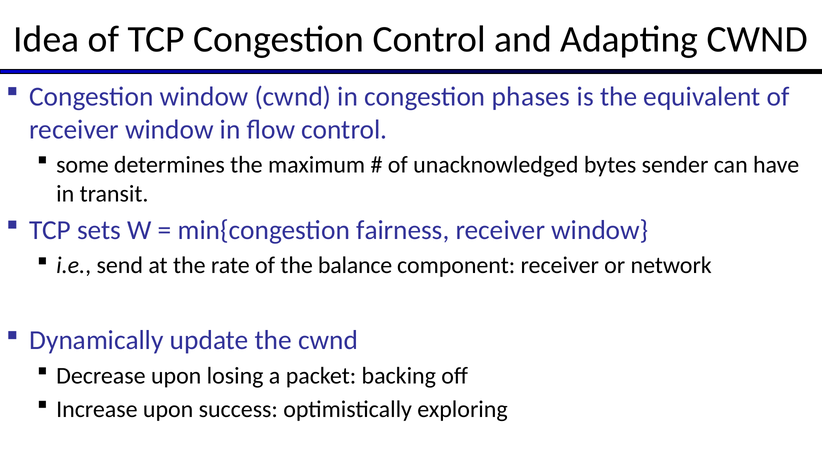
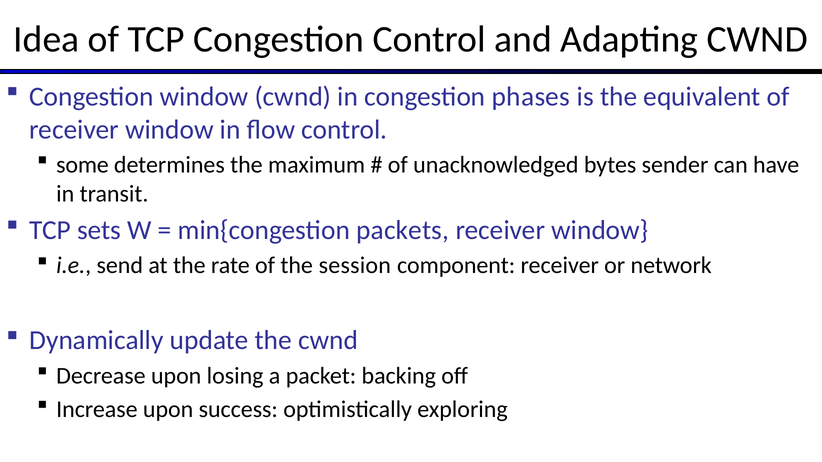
fairness: fairness -> packets (403, 230)
balance: balance -> session (355, 266)
